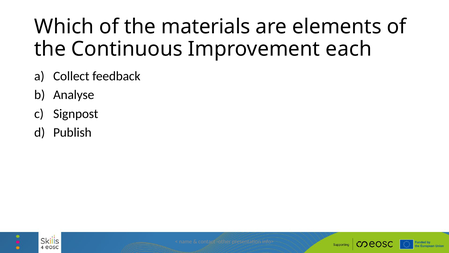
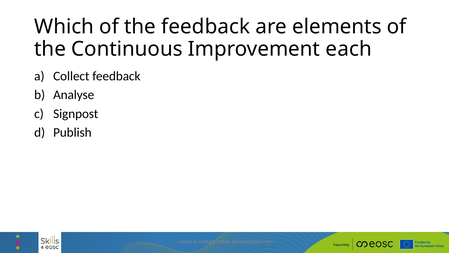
the materials: materials -> feedback (206, 27)
